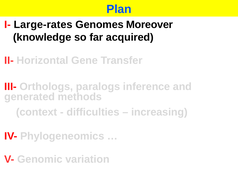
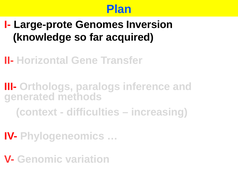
Large-rates: Large-rates -> Large-prote (43, 25)
Moreover: Moreover -> Inversion (149, 25)
